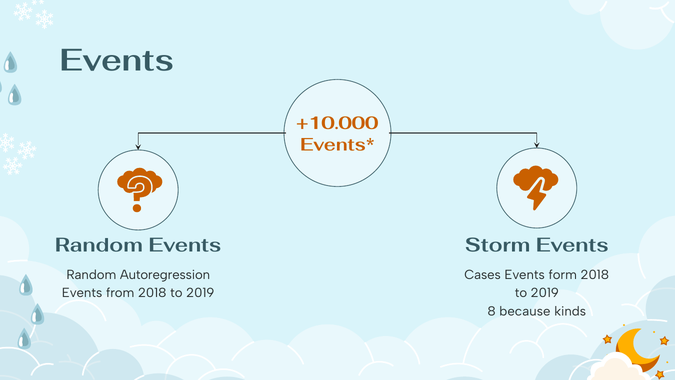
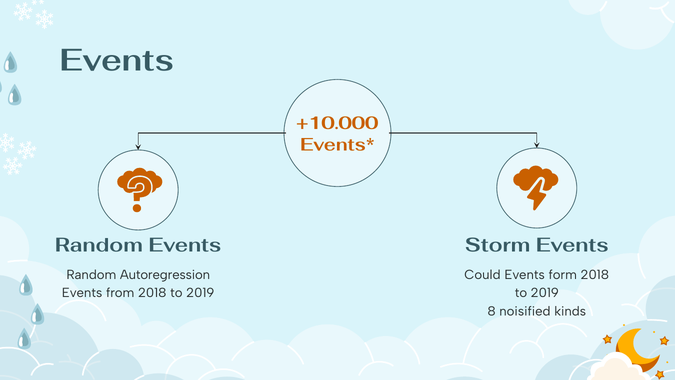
Cases: Cases -> Could (482, 275)
because: because -> noisified (525, 311)
